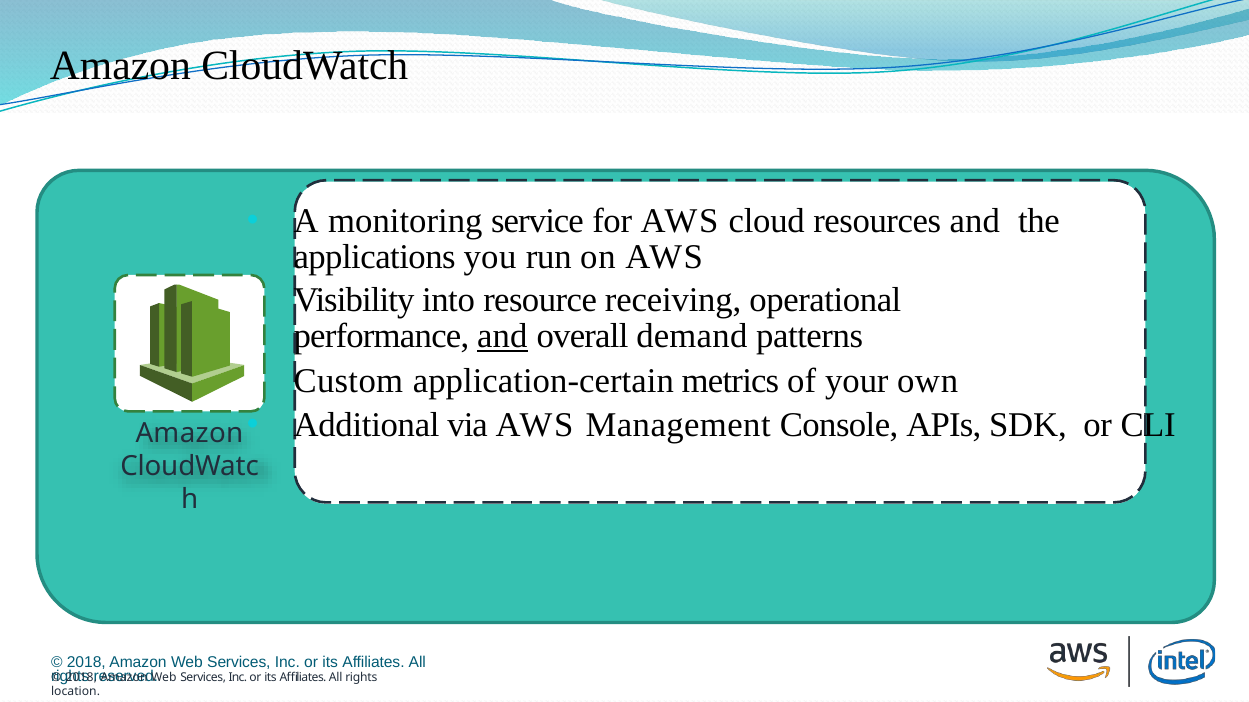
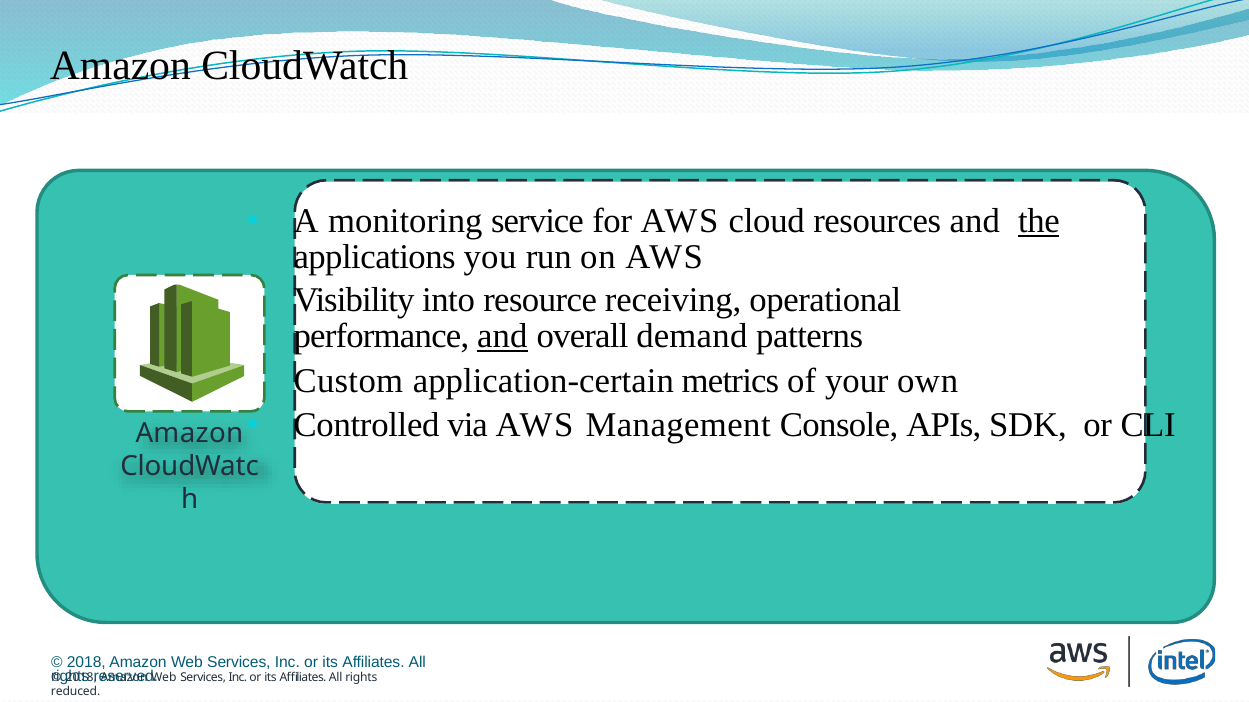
the underline: none -> present (1039, 222)
Additional: Additional -> Controlled (367, 425)
location: location -> reduced (76, 692)
